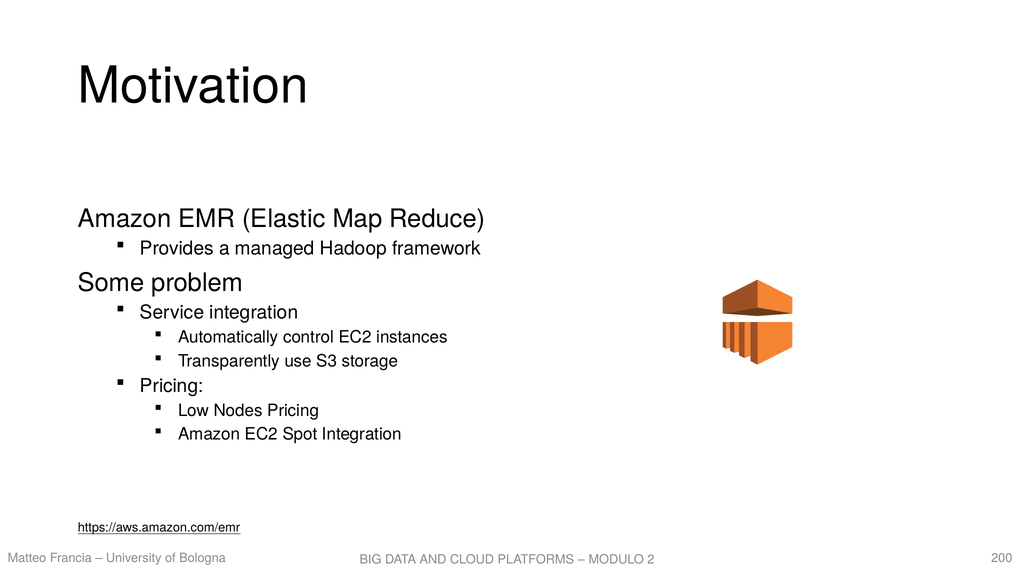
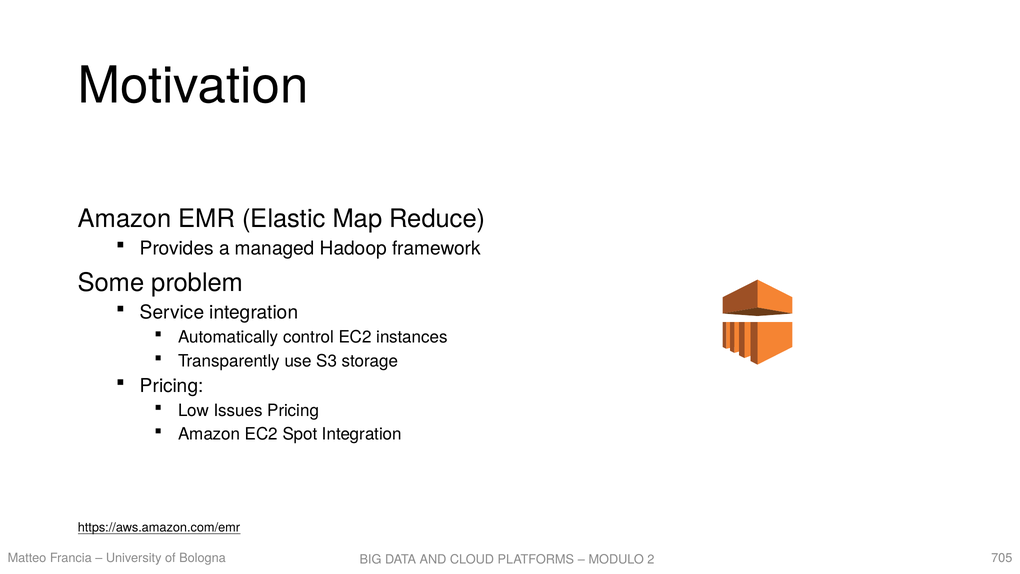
Nodes: Nodes -> Issues (238, 410)
200: 200 -> 705 (1002, 558)
